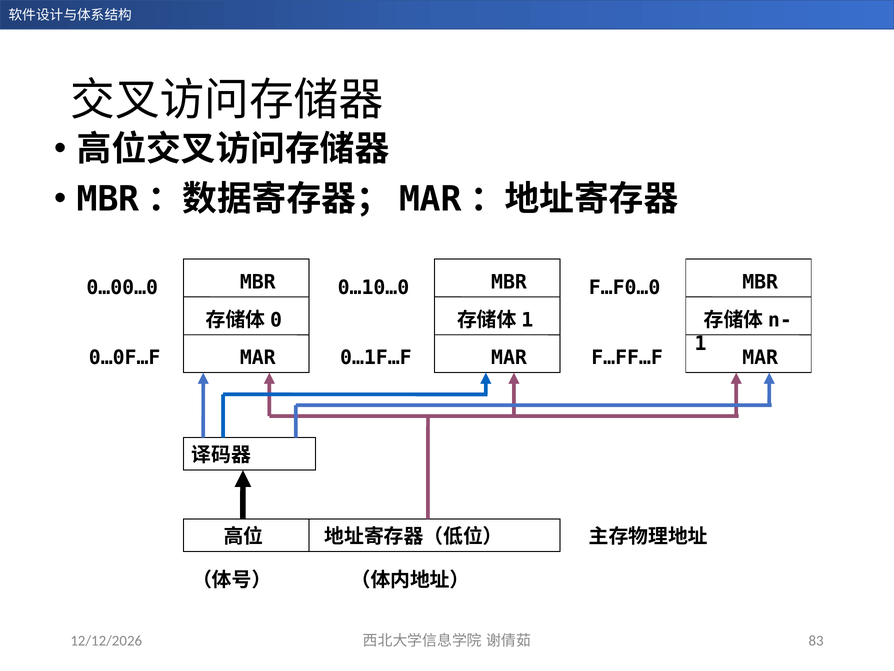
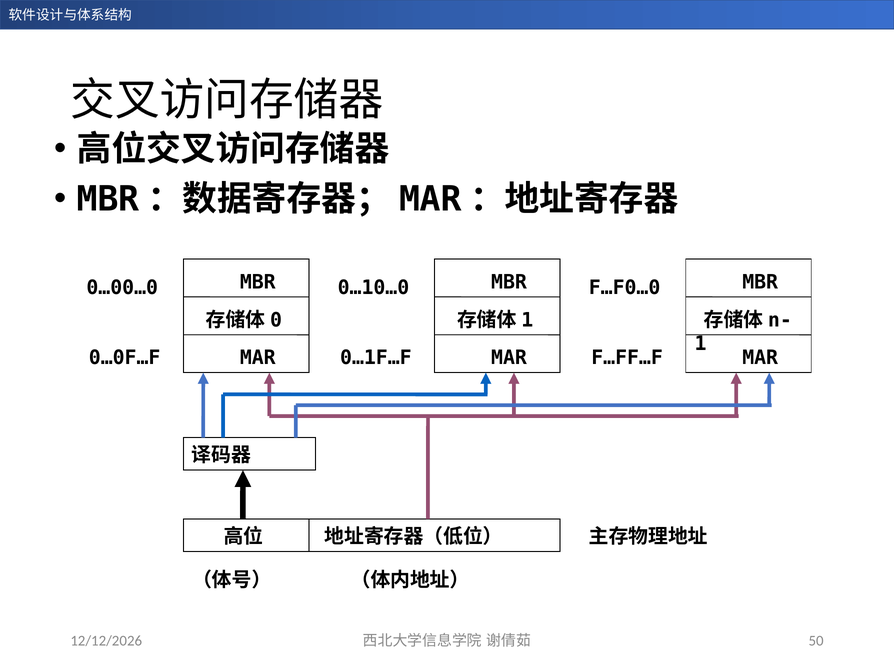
83: 83 -> 50 (816, 640)
